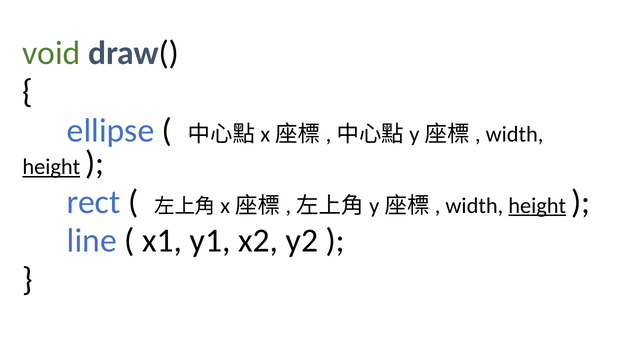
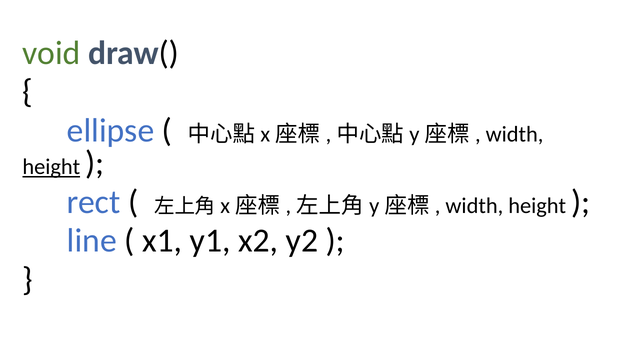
height underline: present -> none (537, 205)
